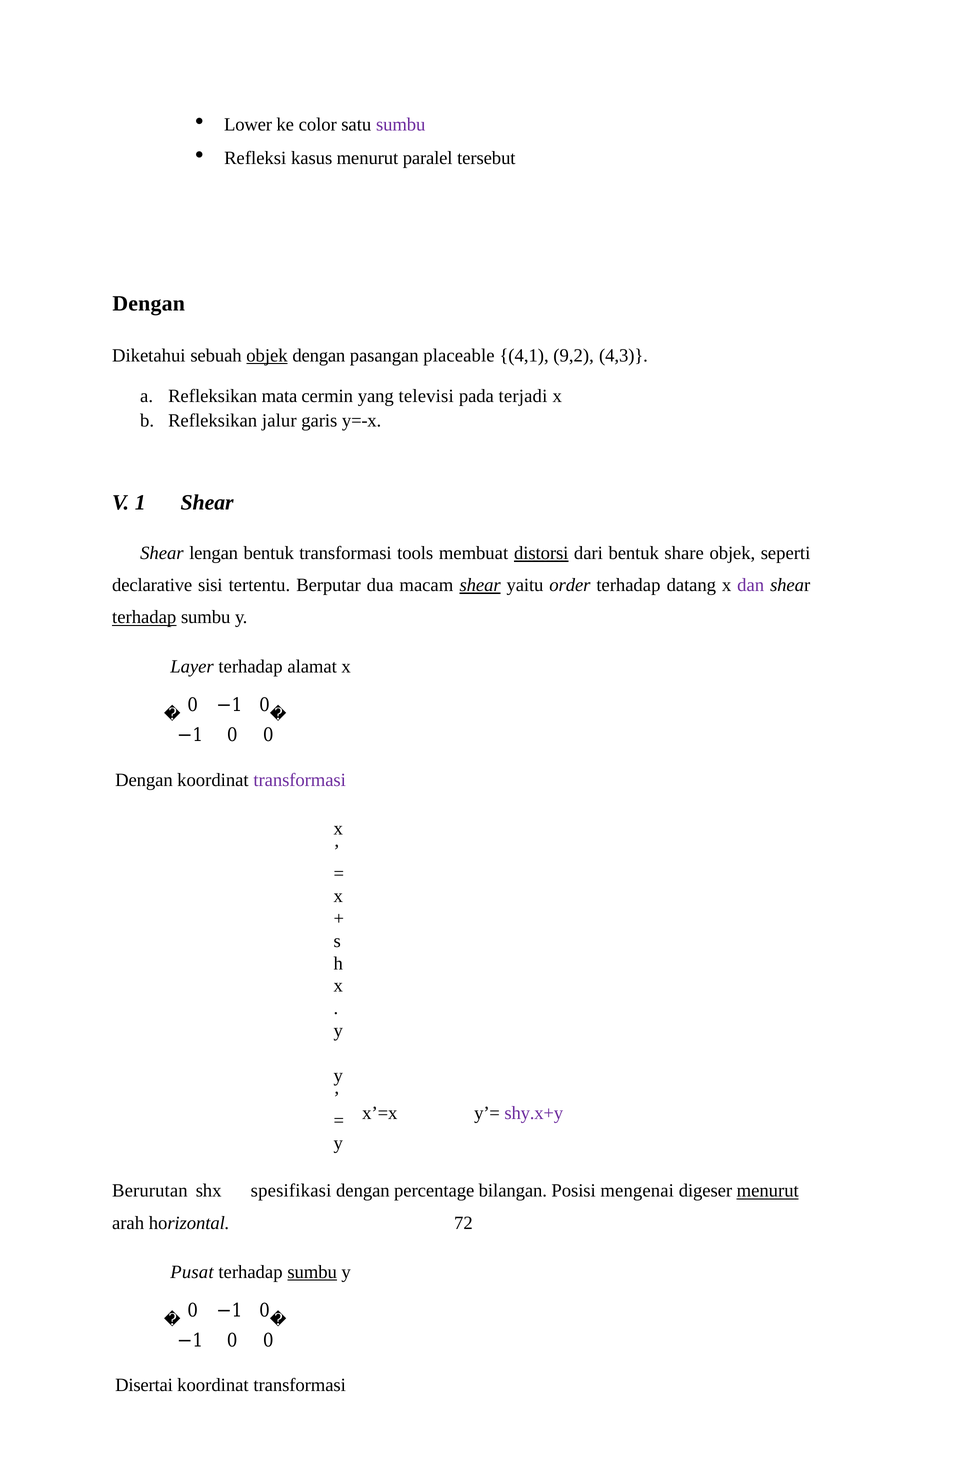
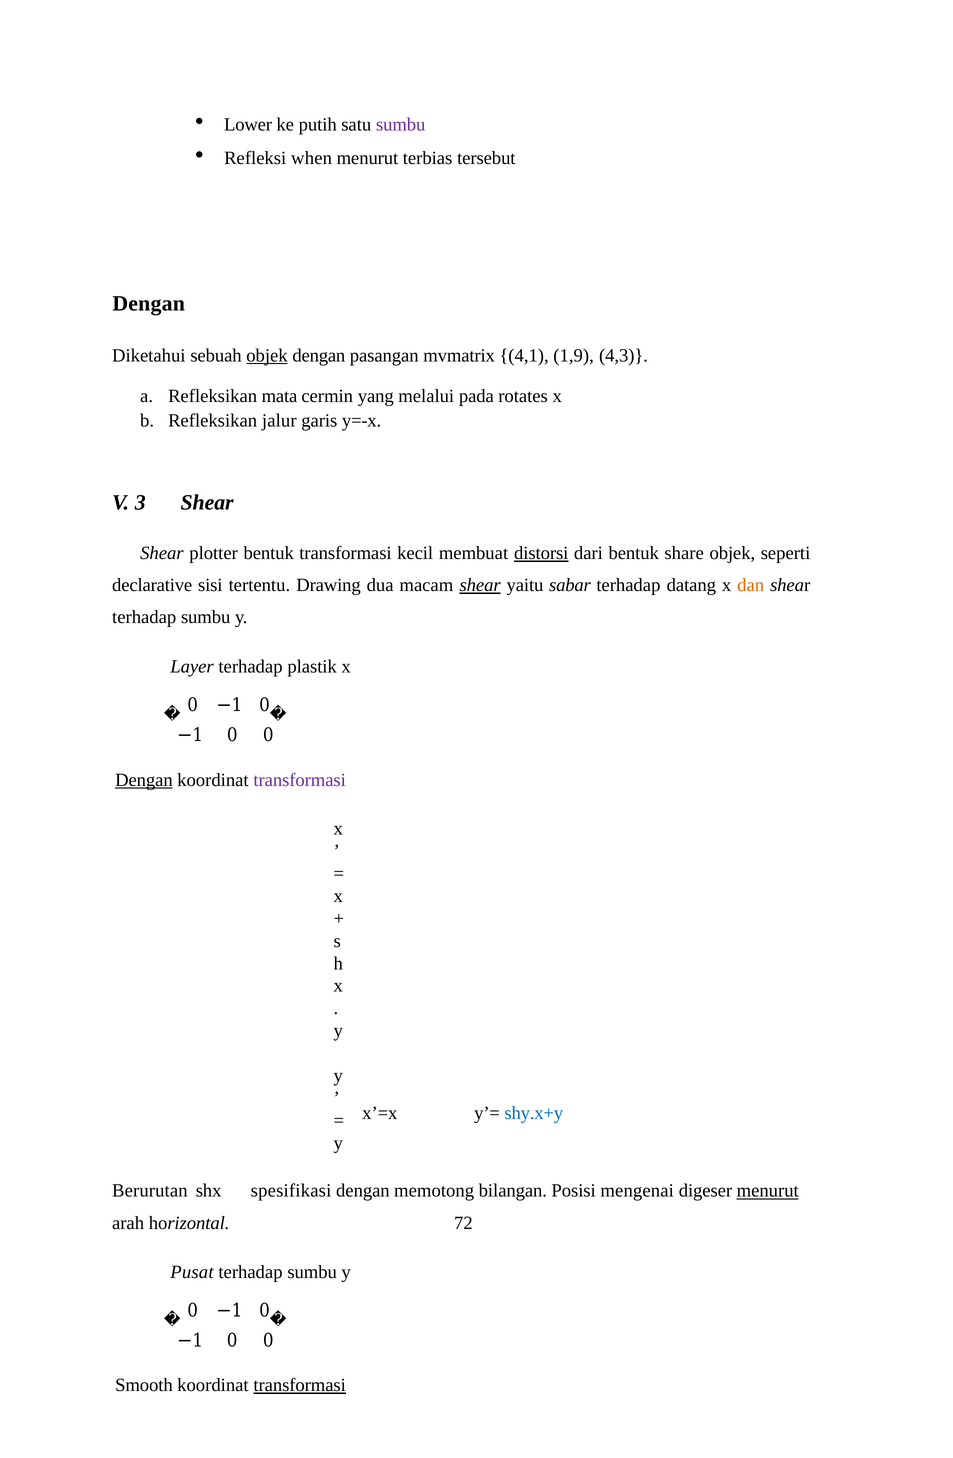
color: color -> putih (318, 124)
kasus: kasus -> when (312, 158)
paralel: paralel -> terbias (428, 158)
placeable: placeable -> mvmatrix (459, 356)
9,2: 9,2 -> 1,9 (574, 356)
televisi: televisi -> melalui (426, 396)
terjadi: terjadi -> rotates (523, 396)
1: 1 -> 3 (140, 502)
lengan: lengan -> plotter (214, 553)
tools: tools -> kecil (415, 553)
Berputar: Berputar -> Drawing (329, 585)
order: order -> sabar (570, 585)
dan colour: purple -> orange (751, 585)
terhadap underline: present -> none (144, 617)
alamat: alamat -> plastik (312, 666)
Dengan underline: none -> present (144, 780)
shy.x+y colour: purple -> blue (534, 1113)
percentage: percentage -> memotong (434, 1190)
sumbu underline: present -> none (312, 1272)
Disertai: Disertai -> Smooth (144, 1385)
transformasi underline: none -> present (300, 1385)
